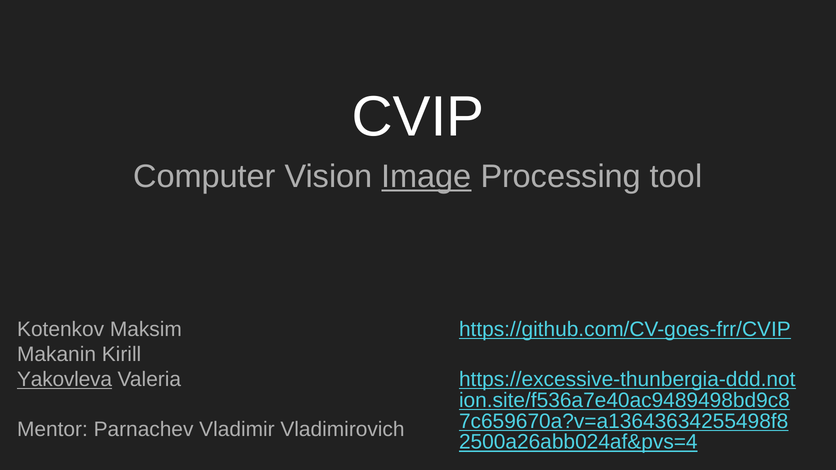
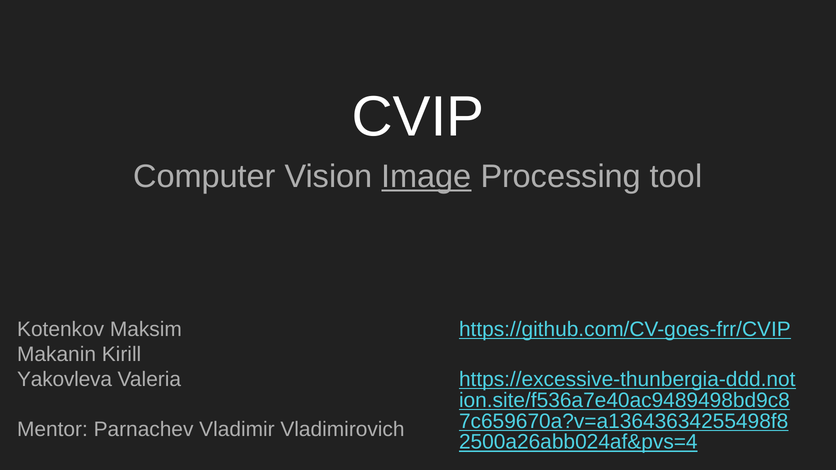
Yakovleva underline: present -> none (65, 380)
